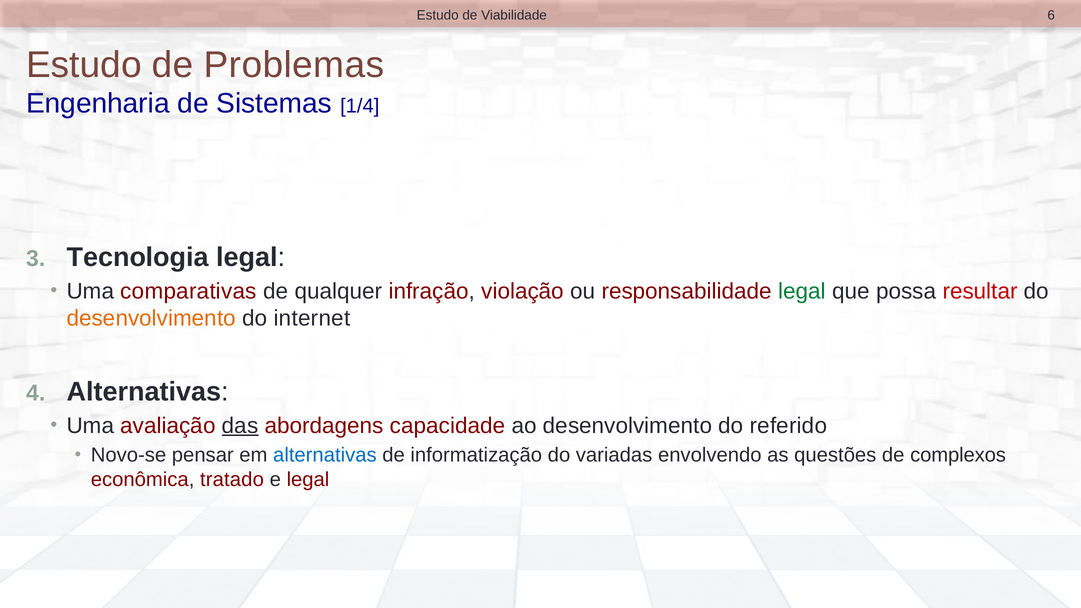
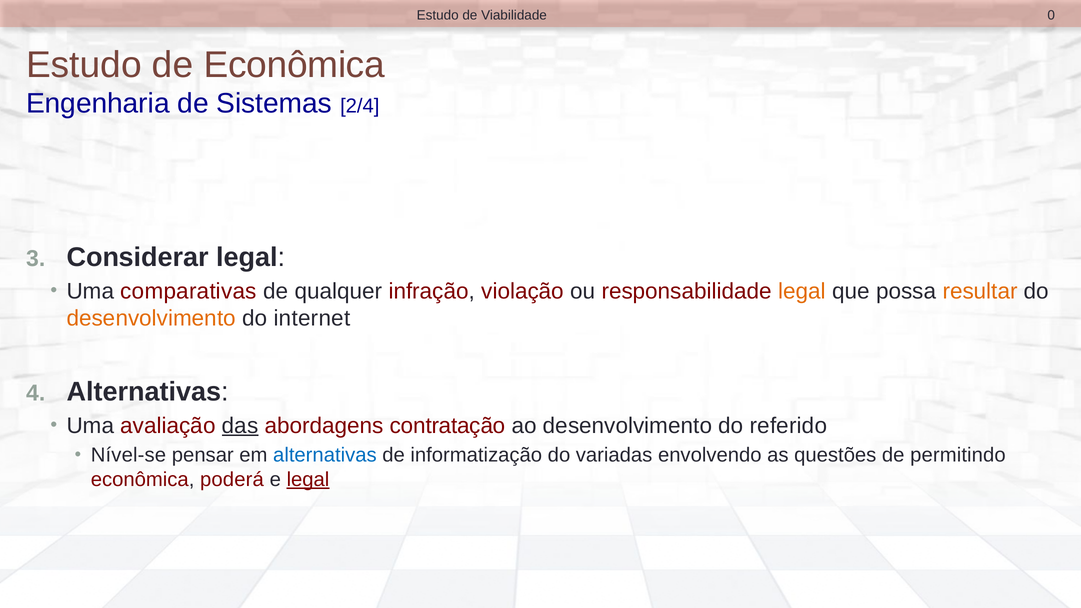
6: 6 -> 0 (1051, 15)
de Problemas: Problemas -> Econômica (294, 65)
1/4: 1/4 -> 2/4 (360, 106)
Tecnologia: Tecnologia -> Considerar (138, 257)
legal colour: green -> orange (802, 291)
resultar colour: red -> orange (980, 291)
capacidade: capacidade -> contratação (448, 426)
Novo-se: Novo-se -> Nível-se (128, 455)
complexos: complexos -> permitindo (958, 455)
tratado: tratado -> poderá (232, 480)
legal underline: none -> present (308, 480)
